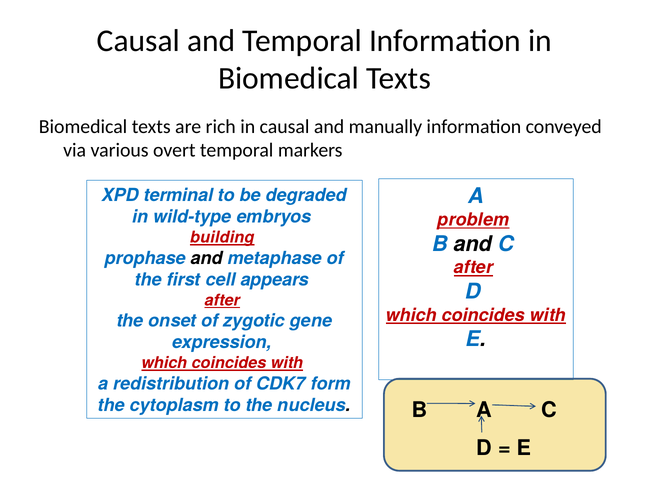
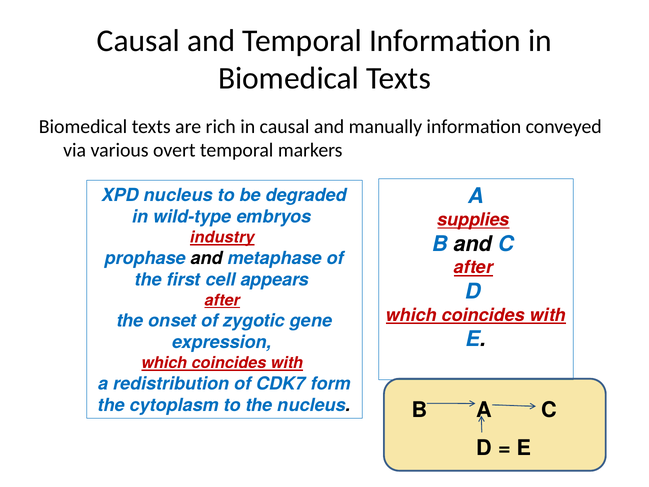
XPD terminal: terminal -> nucleus (178, 195)
problem: problem -> supplies (473, 220)
building: building -> industry (222, 237)
